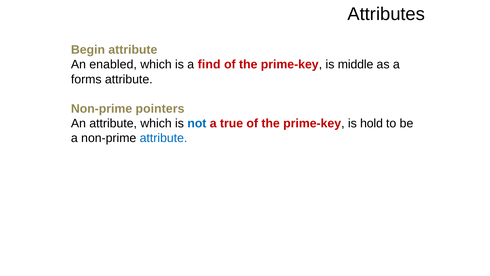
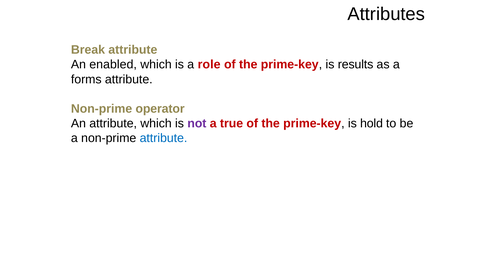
Begin: Begin -> Break (88, 50)
find: find -> role (209, 65)
middle: middle -> results (356, 65)
pointers: pointers -> operator (160, 109)
not colour: blue -> purple (197, 123)
